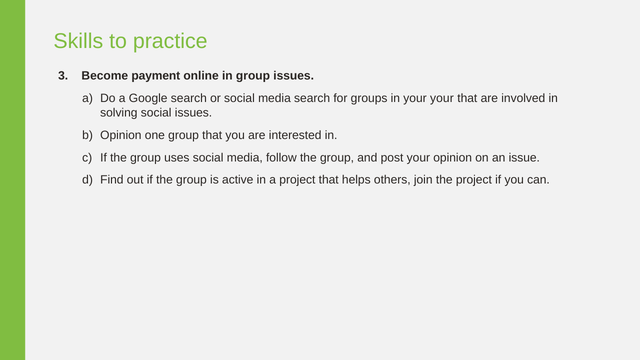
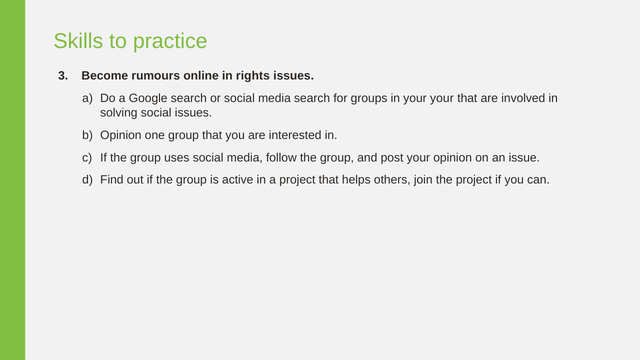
payment: payment -> rumours (156, 76)
in group: group -> rights (253, 76)
